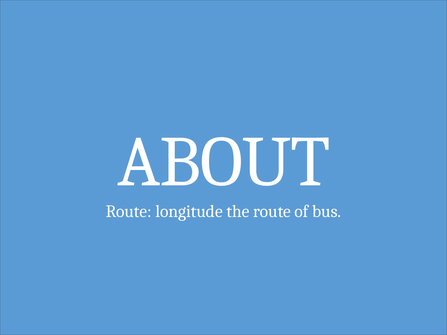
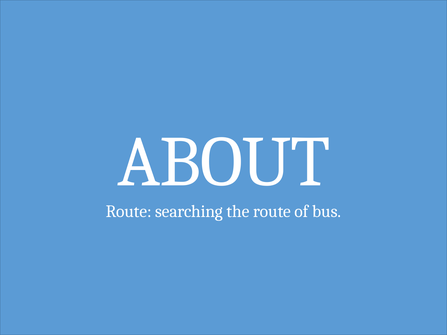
longitude: longitude -> searching (189, 212)
